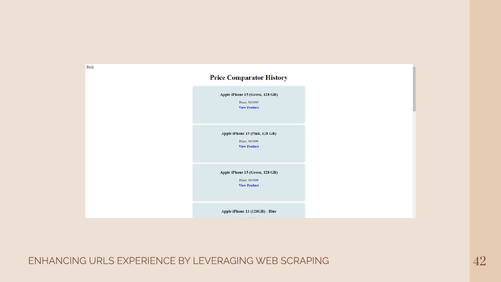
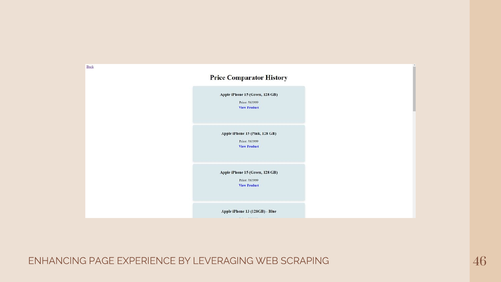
URLS: URLS -> PAGE (102, 261)
42: 42 -> 46 (480, 262)
